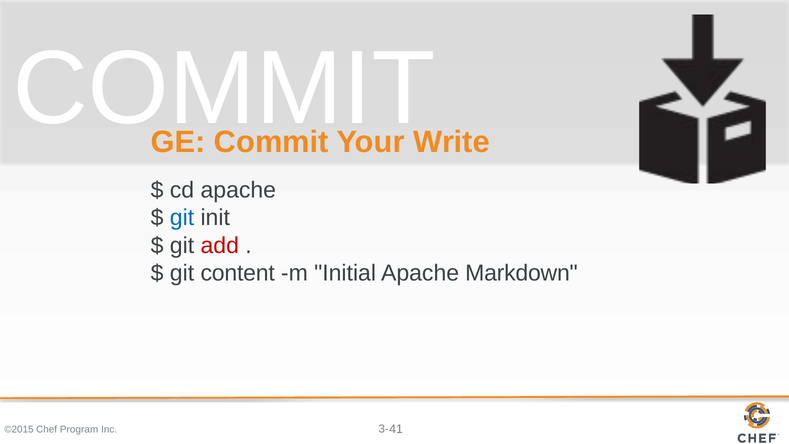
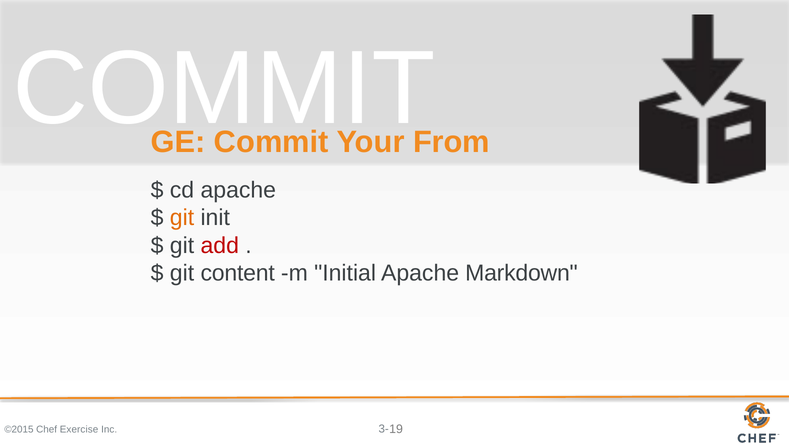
Write: Write -> From (451, 142)
git colour: blue -> orange (182, 218)
Program: Program -> Exercise (79, 429)
41: 41 -> 19 (396, 429)
